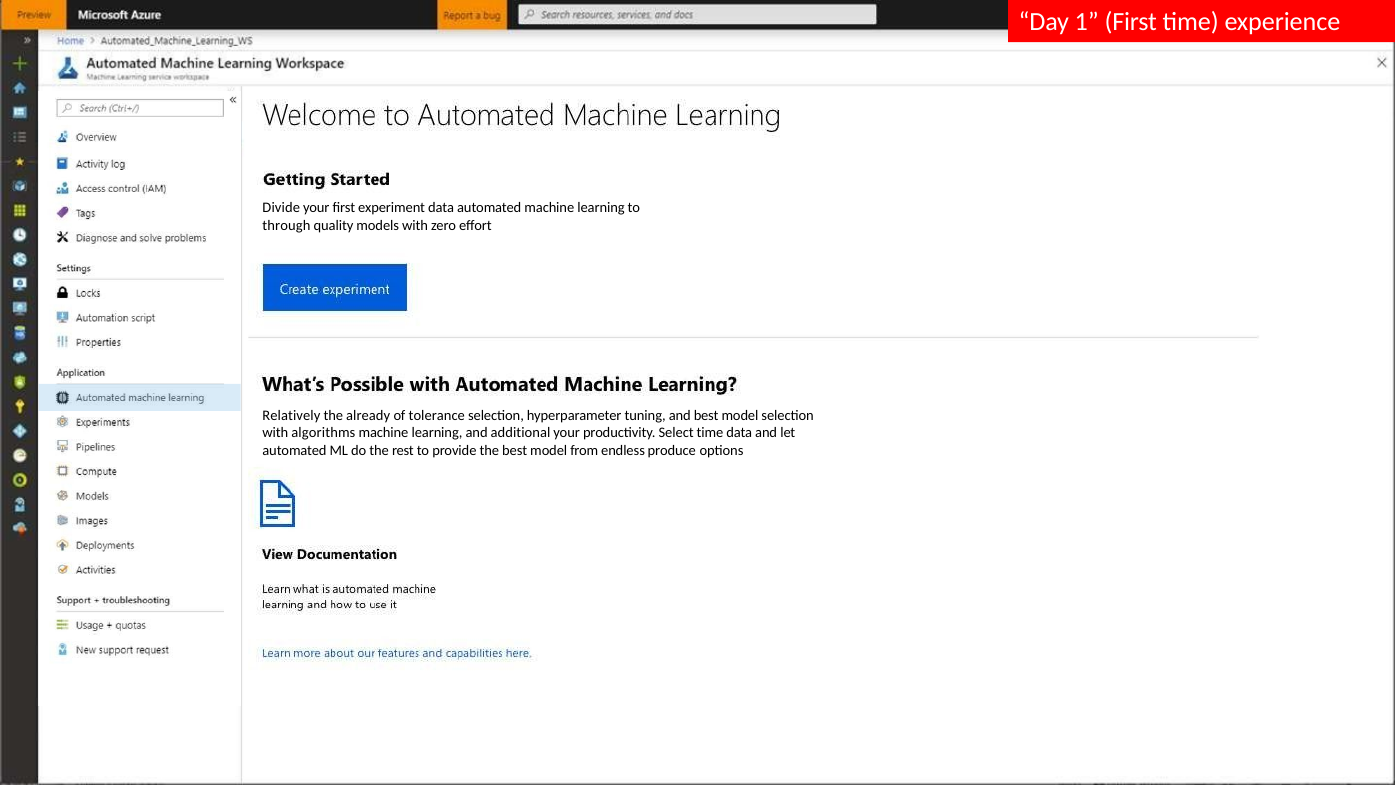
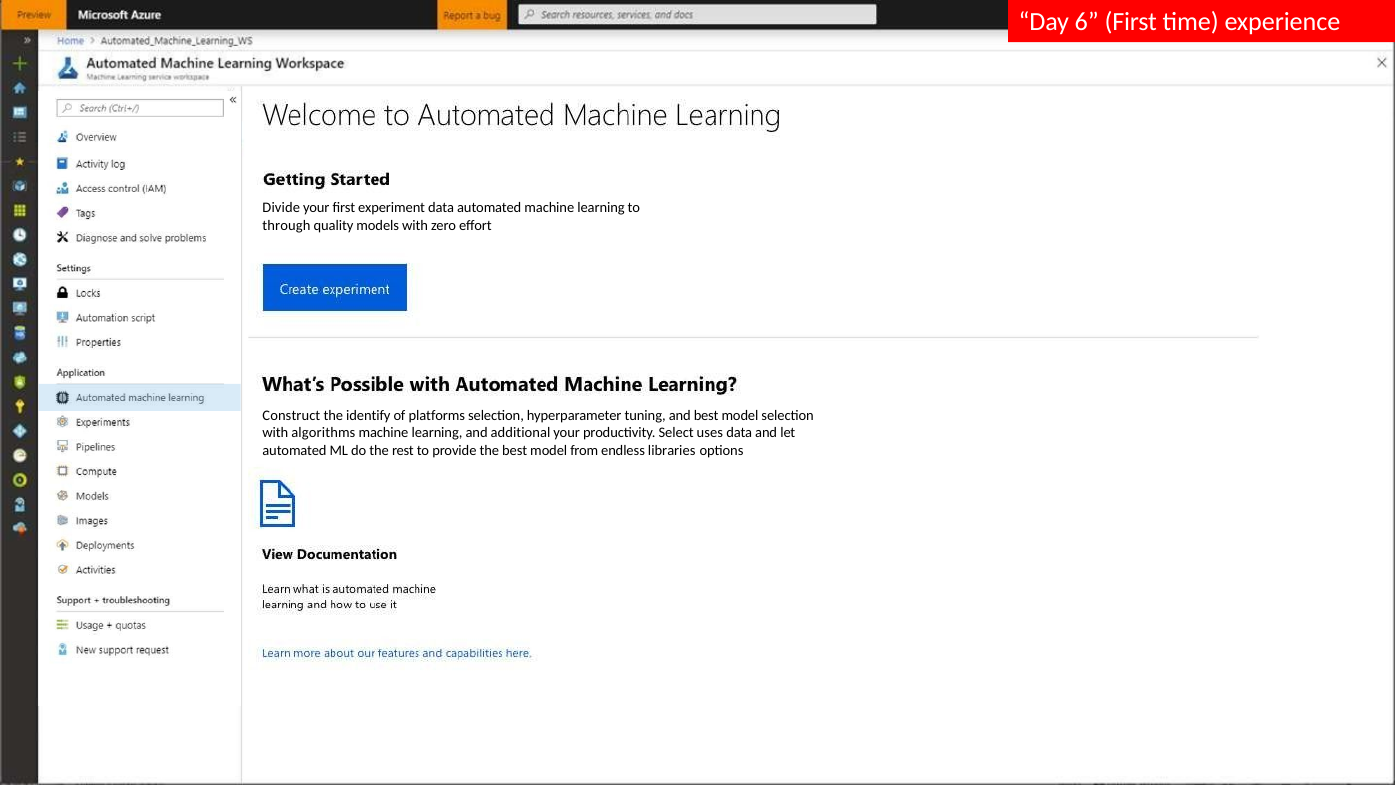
1: 1 -> 6 (1087, 22)
Relatively: Relatively -> Construct (291, 415)
already: already -> identify (368, 415)
tolerance: tolerance -> platforms (437, 415)
Select time: time -> uses (710, 433)
produce: produce -> libraries (672, 450)
